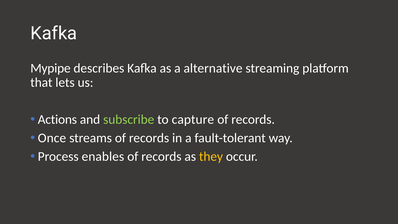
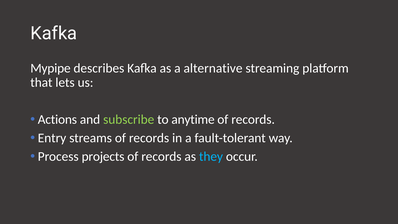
capture: capture -> anytime (193, 119)
Once: Once -> Entry (52, 138)
enables: enables -> projects (103, 156)
they colour: yellow -> light blue (211, 156)
